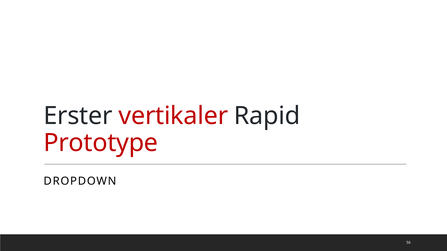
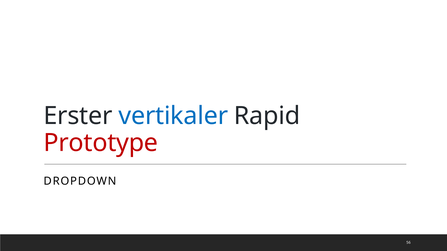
vertikaler colour: red -> blue (173, 116)
